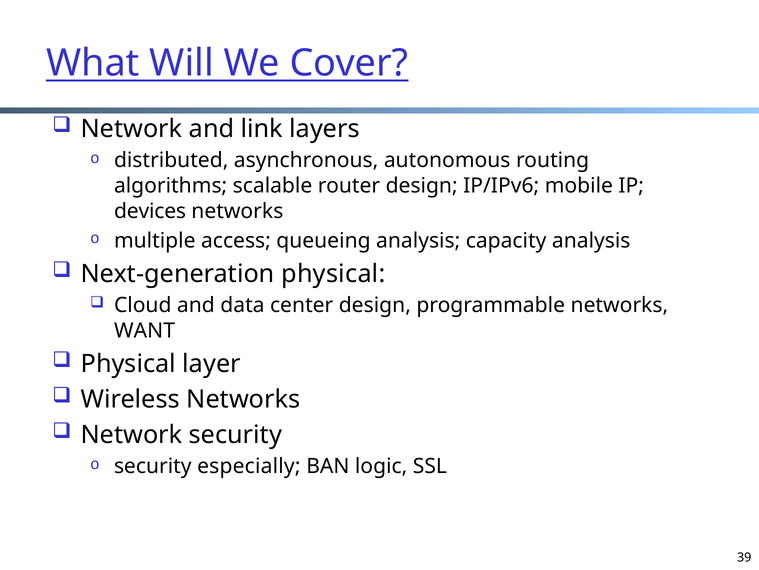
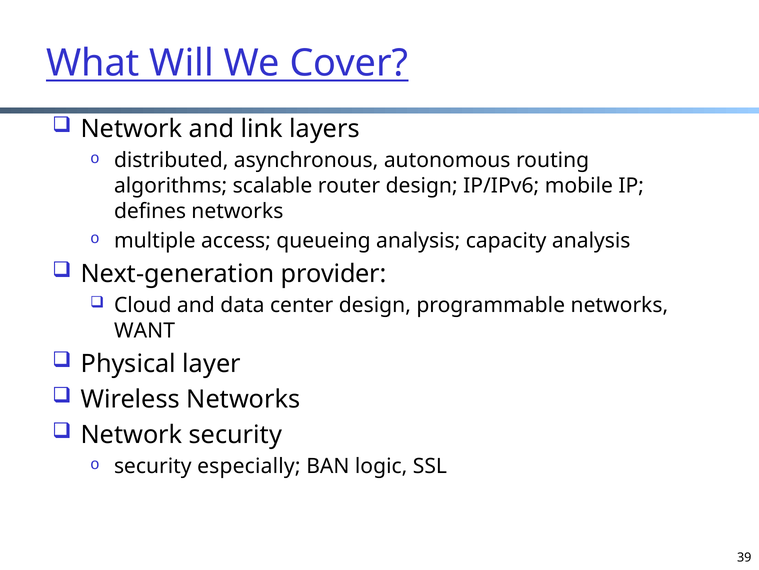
devices: devices -> defines (150, 211)
Next-generation physical: physical -> provider (334, 274)
